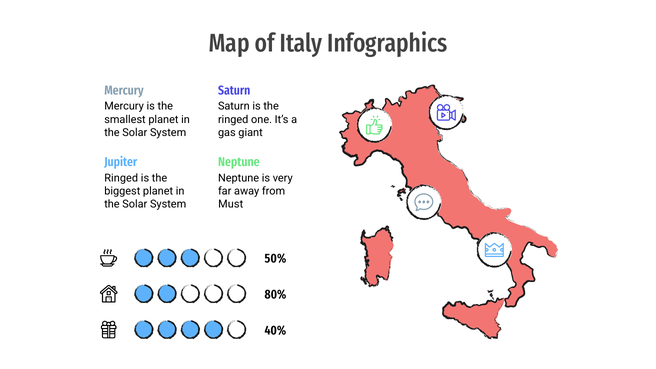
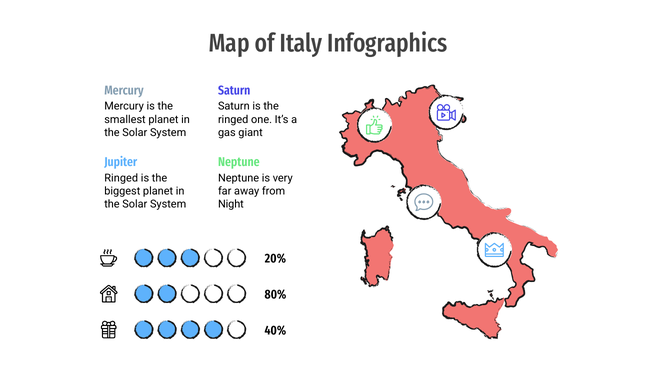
Must: Must -> Night (231, 204)
50%: 50% -> 20% (275, 259)
